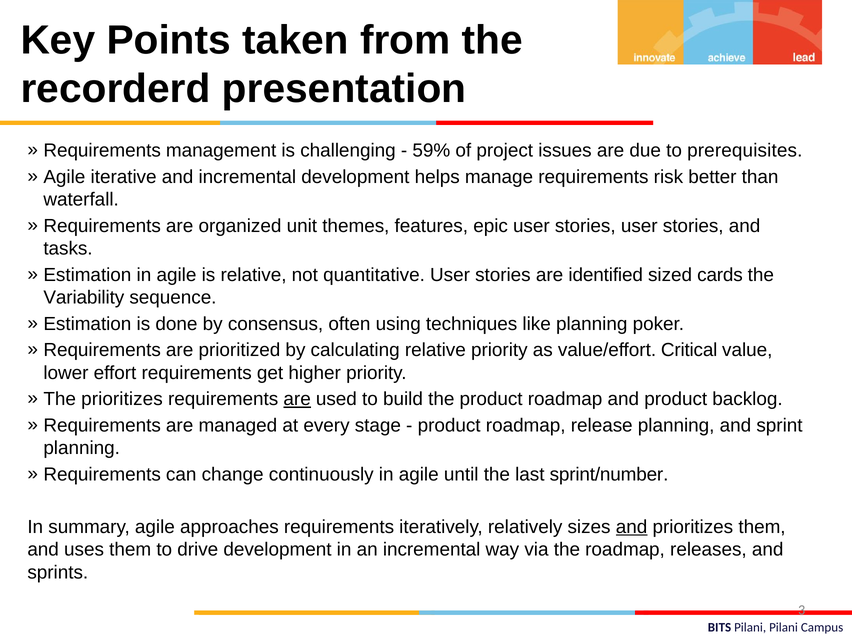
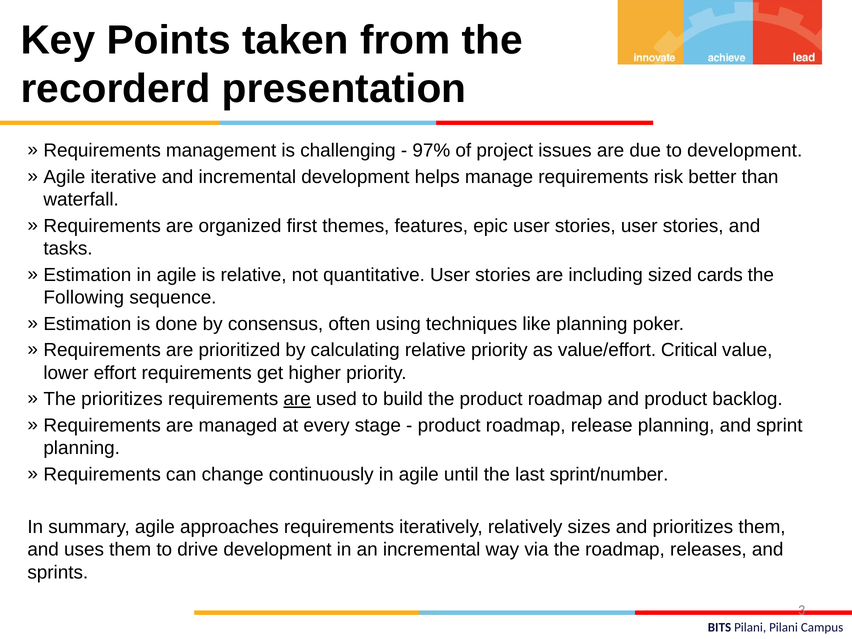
59%: 59% -> 97% (431, 151)
to prerequisites: prerequisites -> development (745, 151)
unit: unit -> first (302, 226)
identified: identified -> including (606, 275)
Variability: Variability -> Following (84, 298)
and underline: present -> none (632, 527)
